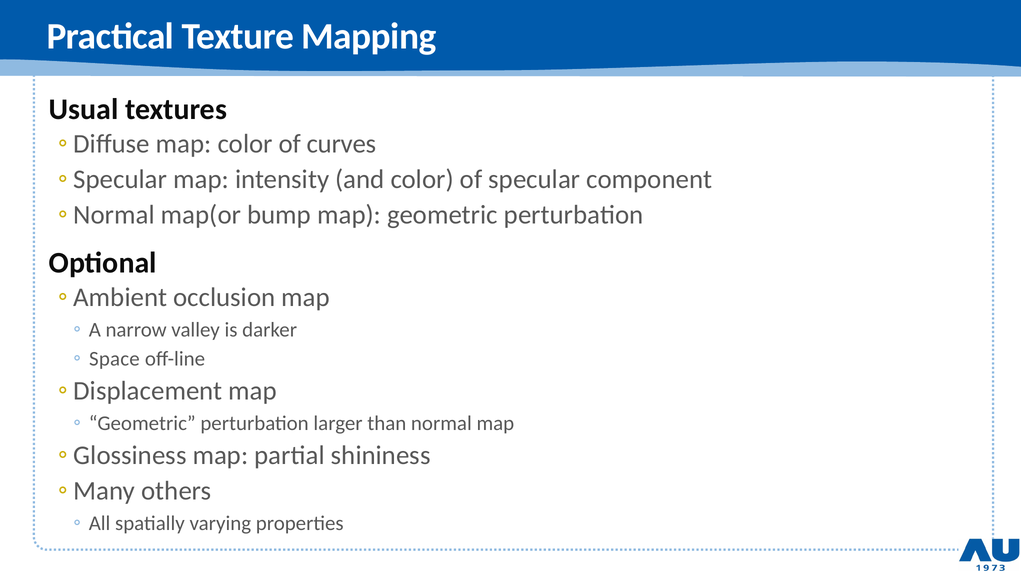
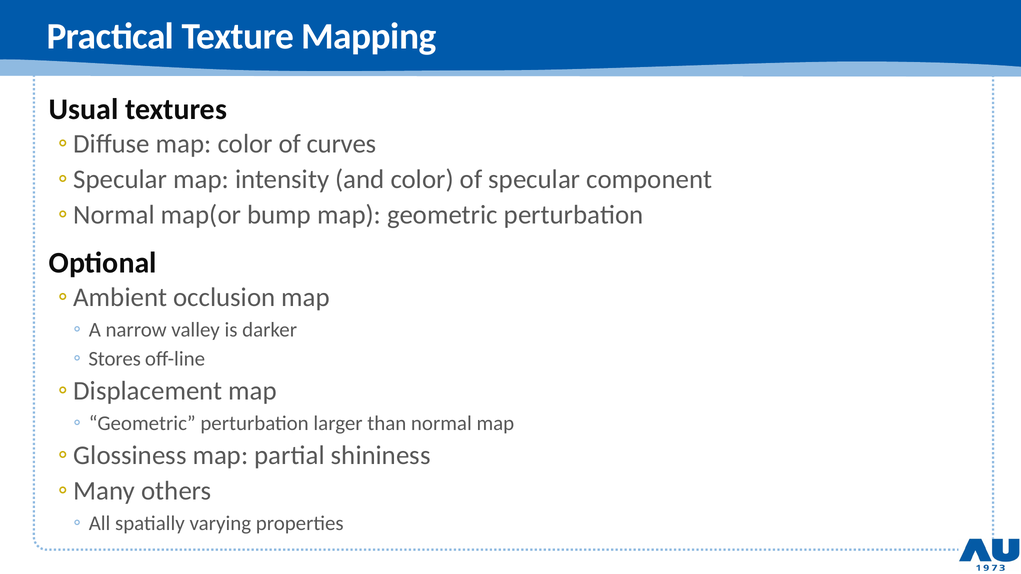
Space: Space -> Stores (115, 359)
